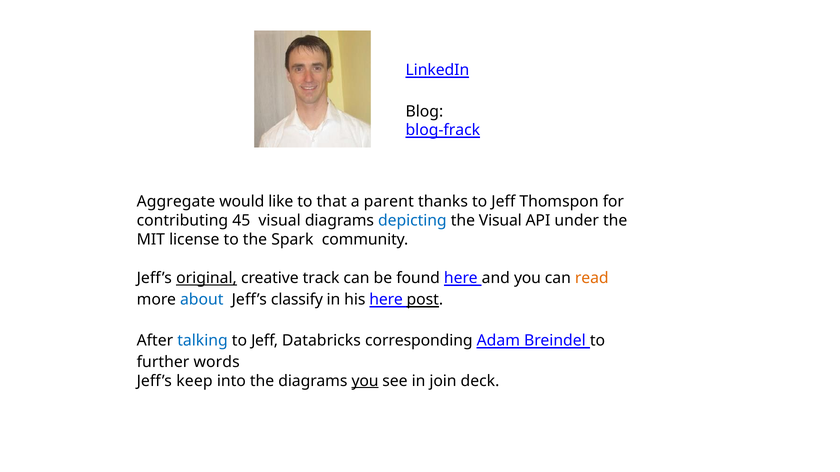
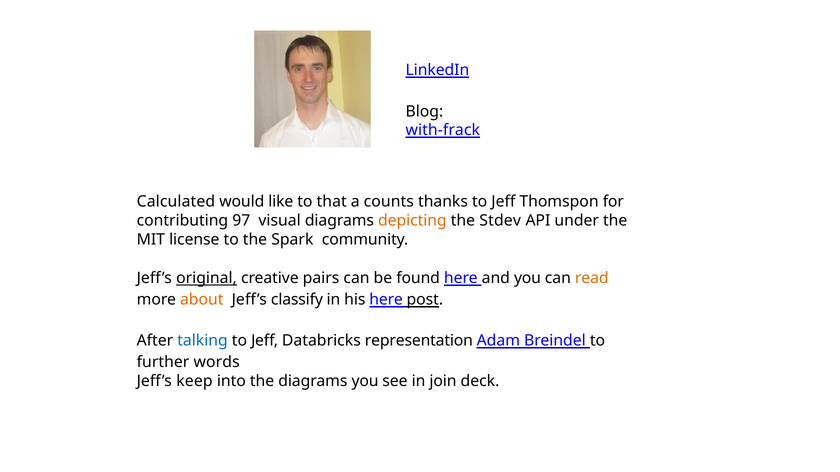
blog-frack: blog-frack -> with-frack (443, 130)
Aggregate: Aggregate -> Calculated (176, 202)
parent: parent -> counts (389, 202)
45: 45 -> 97 (241, 221)
depicting colour: blue -> orange (412, 221)
the Visual: Visual -> Stdev (500, 221)
track: track -> pairs (321, 278)
about colour: blue -> orange (202, 300)
corresponding: corresponding -> representation (419, 341)
you underline: present -> none (365, 381)
